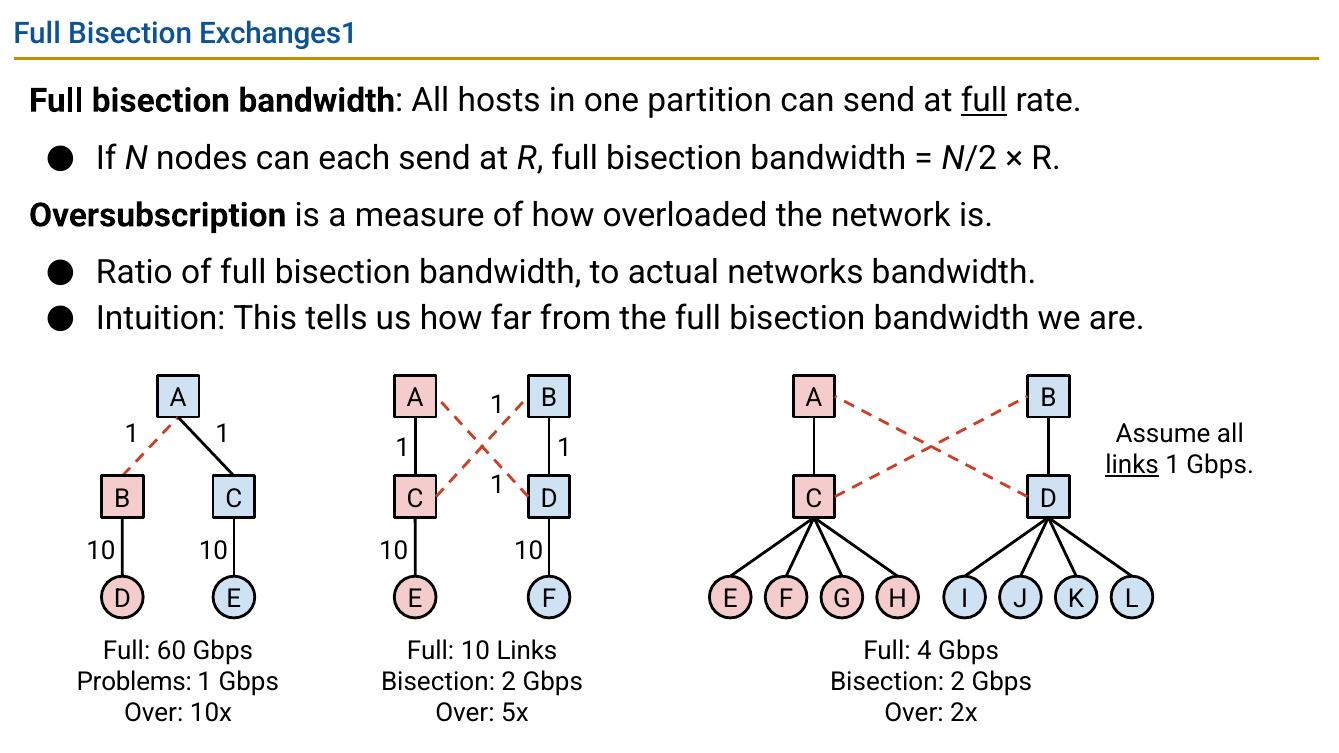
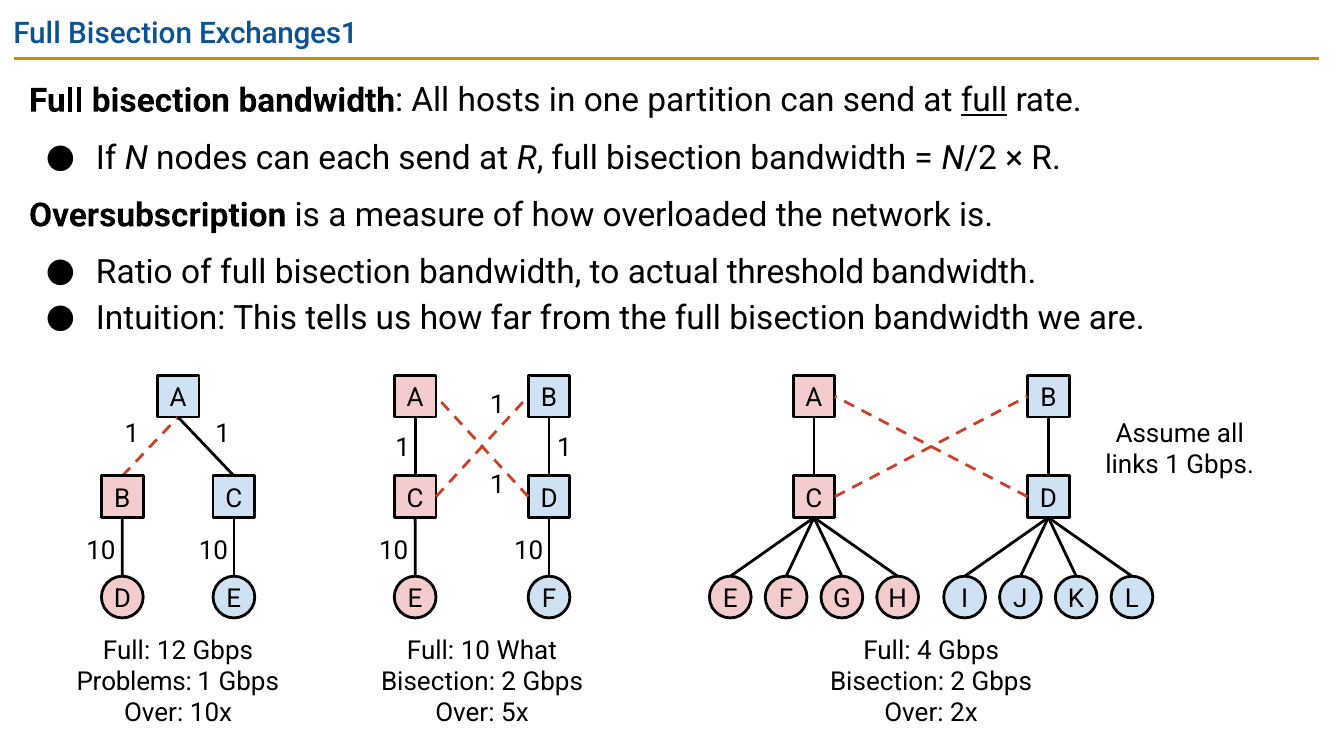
networks: networks -> threshold (796, 273)
links underline: present -> none (1132, 465)
60: 60 -> 12 (172, 651)
10 Links: Links -> What (527, 651)
